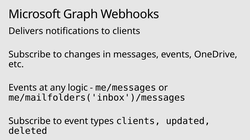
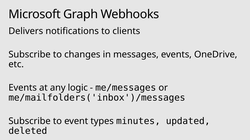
types clients: clients -> minutes (138, 122)
